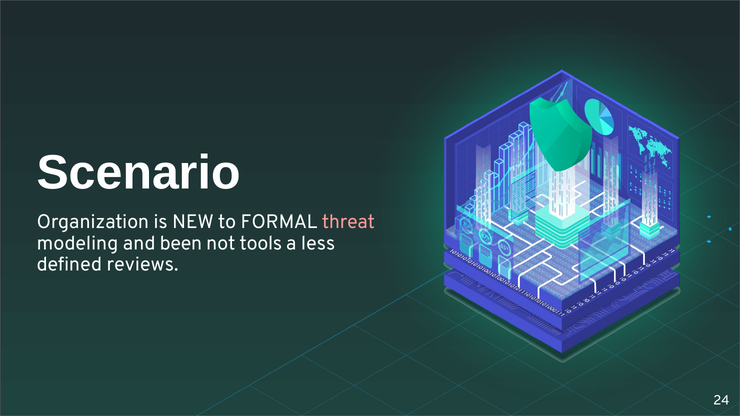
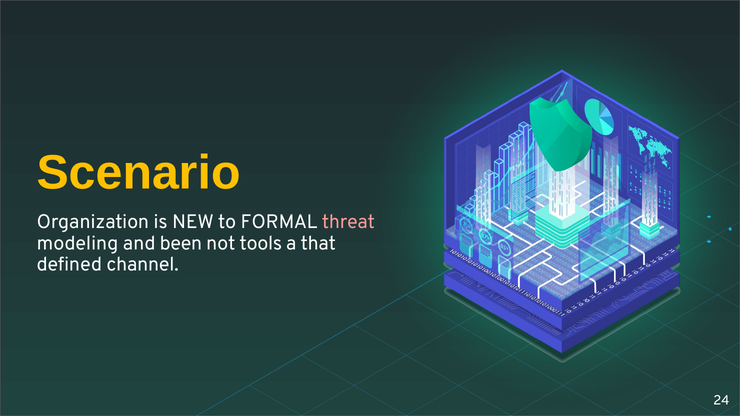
Scenario colour: white -> yellow (139, 173)
less: less -> that (318, 243)
reviews: reviews -> channel (143, 264)
